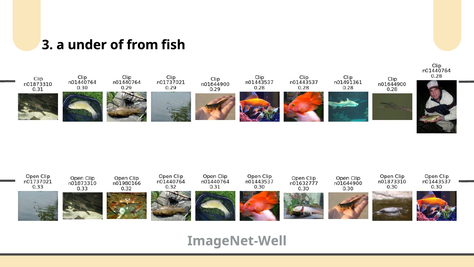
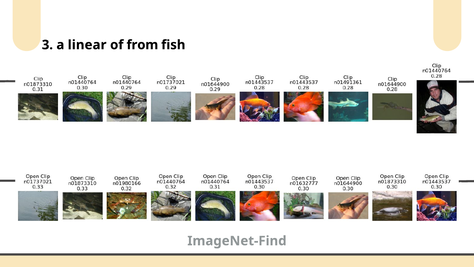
under: under -> linear (87, 45)
ImageNet-Well: ImageNet-Well -> ImageNet-Find (237, 241)
